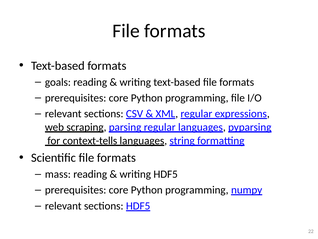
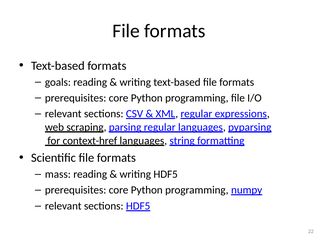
context-tells: context-tells -> context-href (90, 140)
